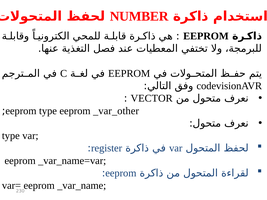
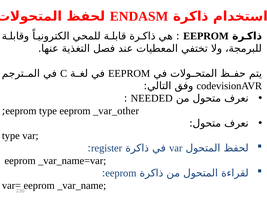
NUMBER: NUMBER -> ENDASM (139, 16)
VECTOR: VECTOR -> NEEDED (152, 98)
